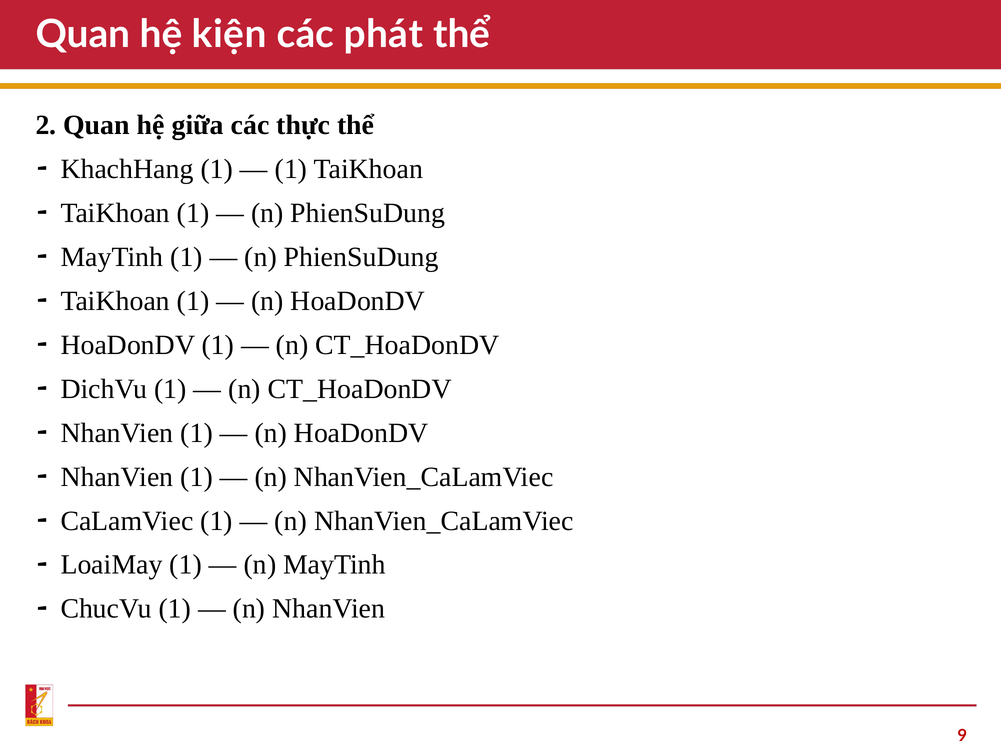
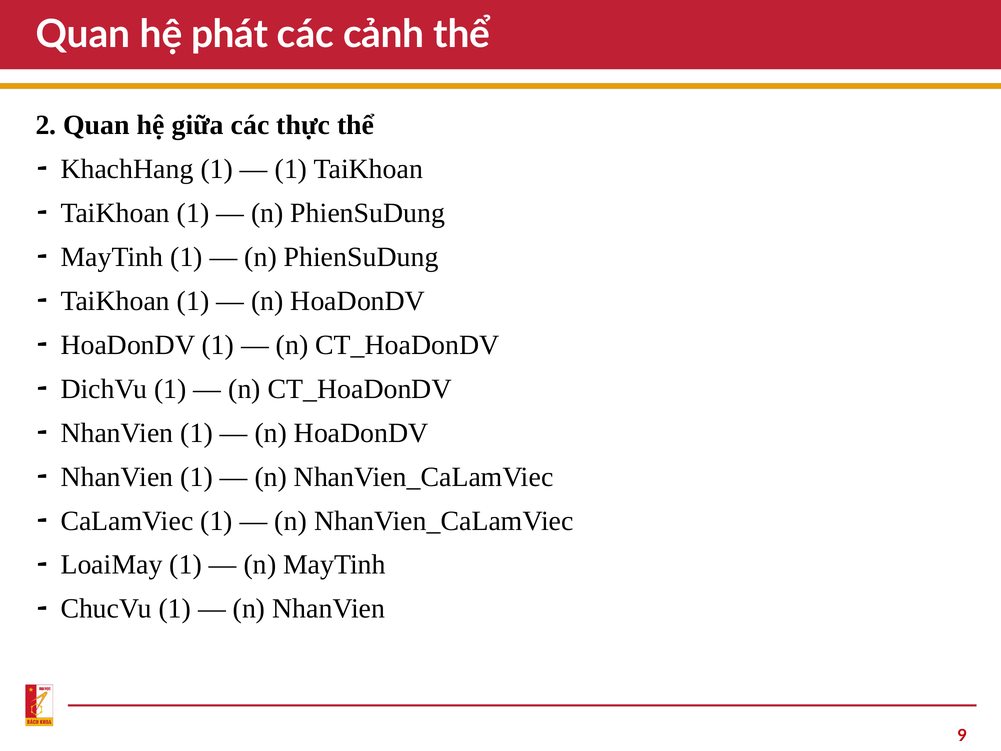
kiện: kiện -> phát (230, 34)
phát: phát -> cảnh (384, 34)
